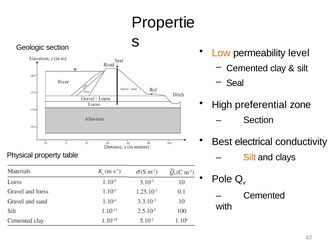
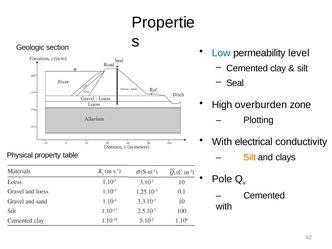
Low colour: orange -> blue (221, 53)
preferential: preferential -> overburden (261, 105)
Section: Section -> Plotting (258, 120)
Best: Best -> With (222, 142)
